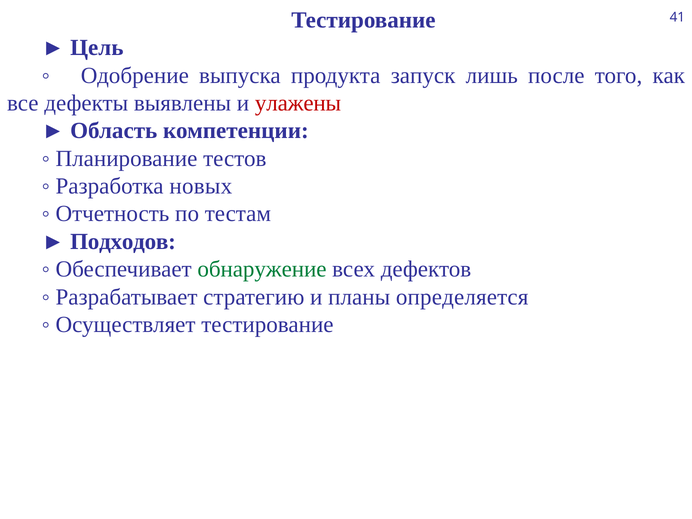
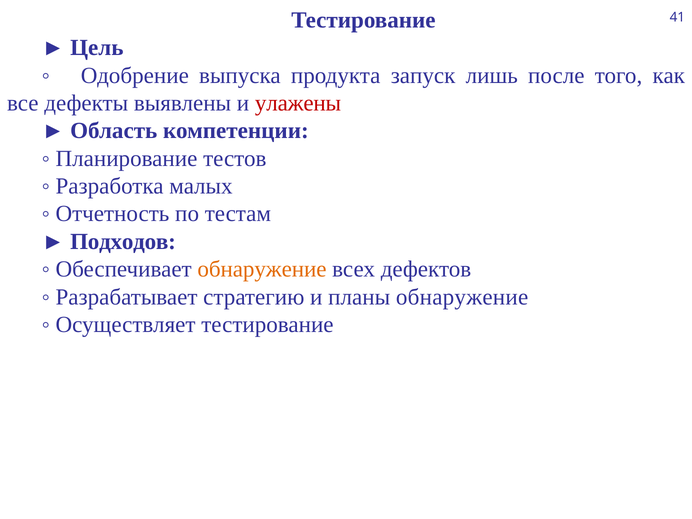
новых: новых -> малых (201, 186)
обнаружение colour: green -> orange (262, 269)
планы определяется: определяется -> обнаружение (462, 297)
